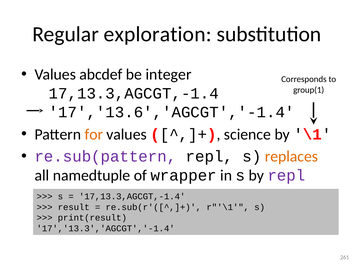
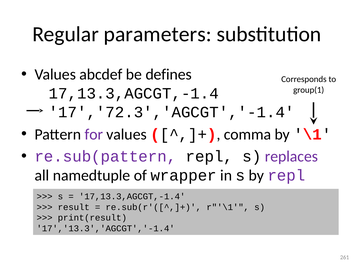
exploration: exploration -> parameters (158, 34)
integer: integer -> defines (169, 74)
17','13.6','AGCGT','-1.4: 17','13.6','AGCGT','-1.4 -> 17','72.3','AGCGT','-1.4 (172, 112)
for colour: orange -> purple (94, 134)
science: science -> comma (248, 134)
replaces colour: orange -> purple (291, 156)
